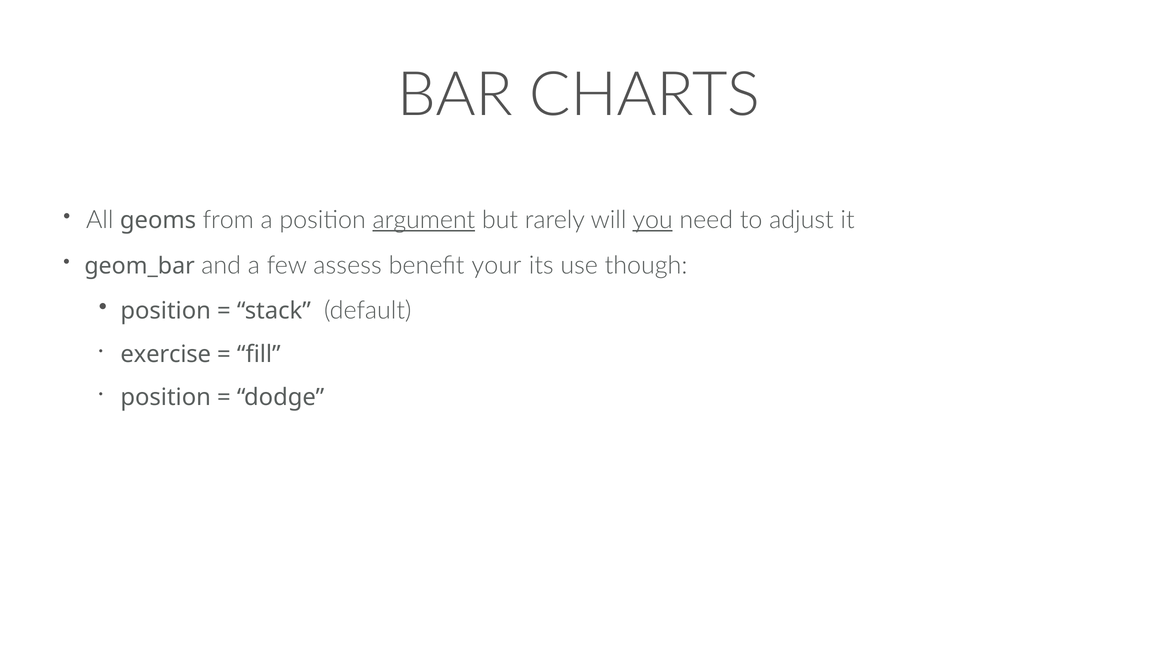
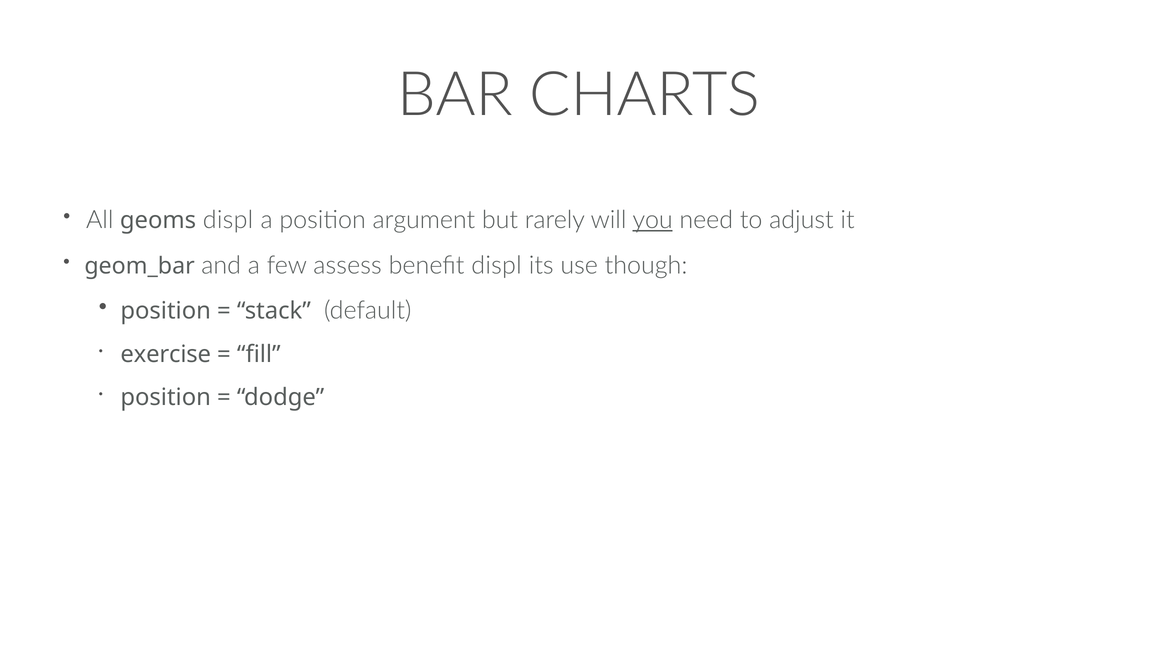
geoms from: from -> displ (228, 220)
argument underline: present -> none (424, 220)
benefit your: your -> displ (497, 265)
